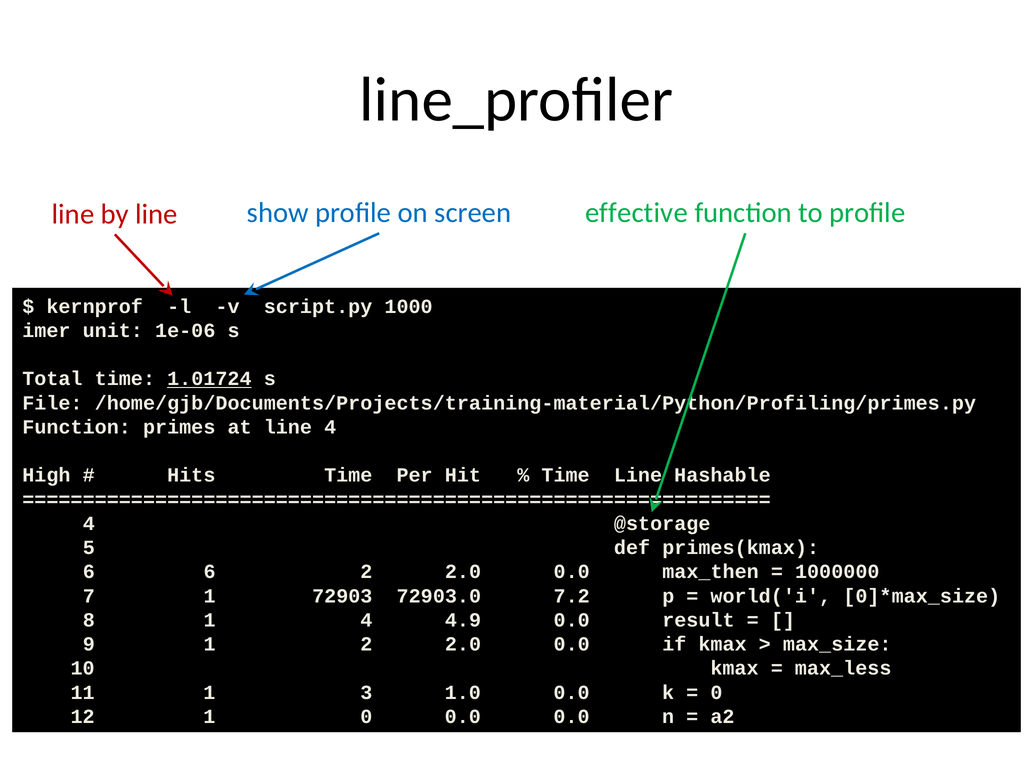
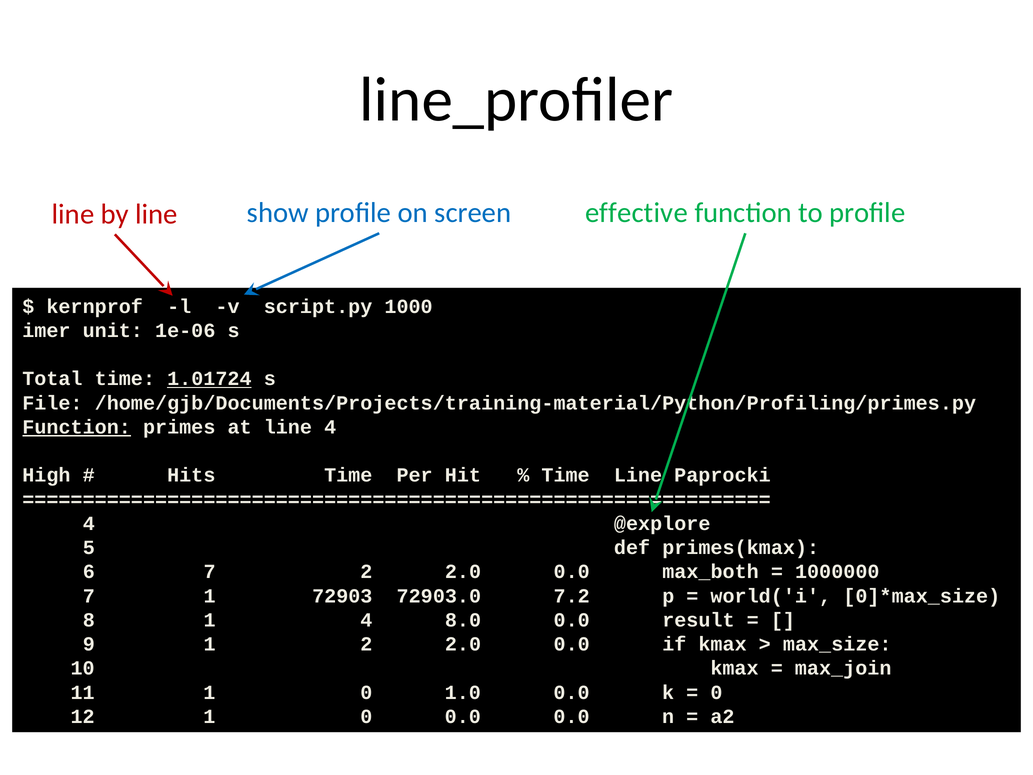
Function underline: none -> present (77, 427)
Hashable: Hashable -> Paprocki (722, 475)
@storage: @storage -> @explore (662, 523)
6 6: 6 -> 7 (210, 572)
max_then: max_then -> max_both (711, 572)
4.9: 4.9 -> 8.0 (463, 620)
max_less: max_less -> max_join (843, 668)
11 1 3: 3 -> 0 (366, 692)
